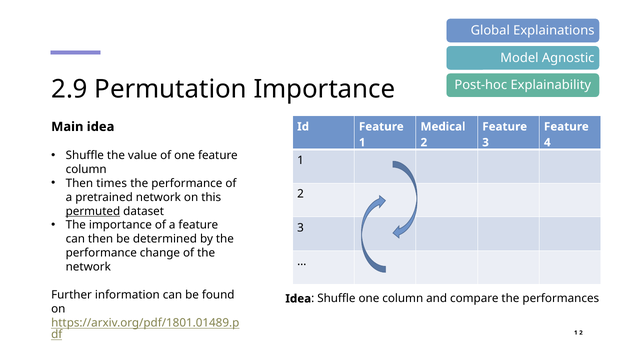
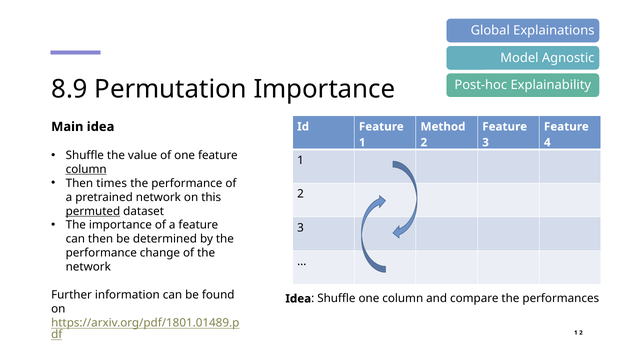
2.9: 2.9 -> 8.9 (69, 90)
Medical: Medical -> Method (443, 127)
column underline: none -> present (86, 169)
